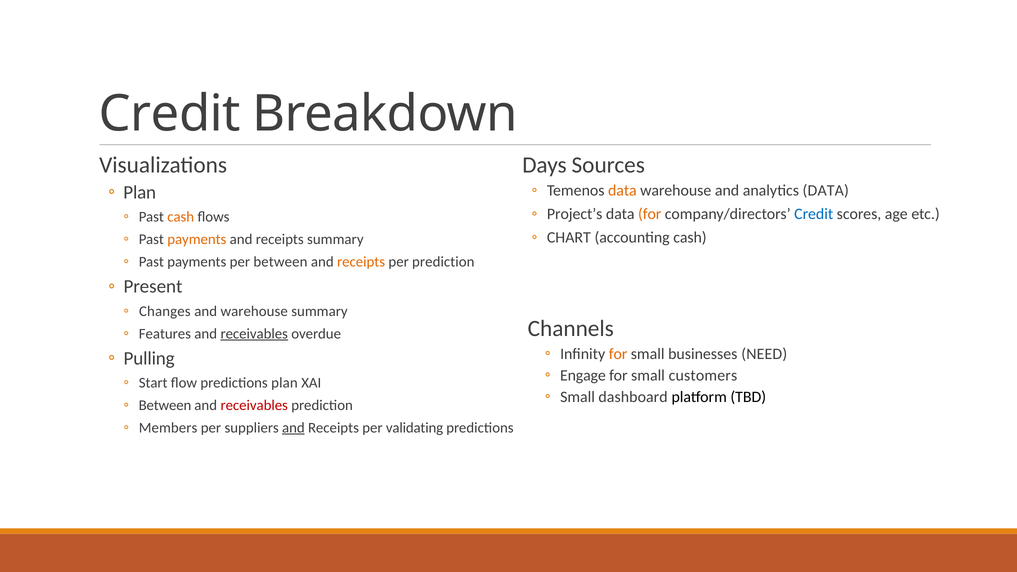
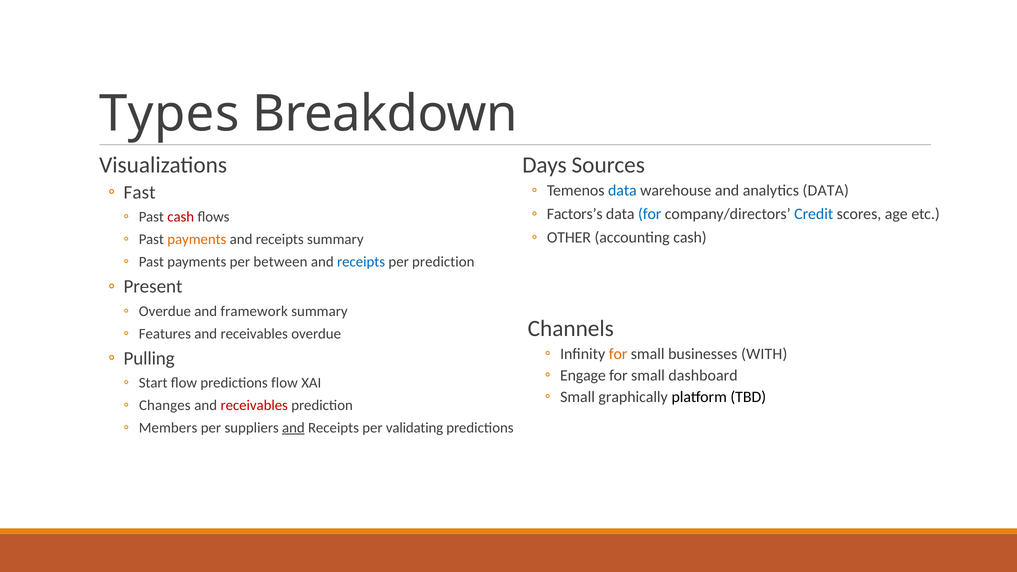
Credit: Credit -> Types (169, 114)
data colour: orange -> blue (622, 191)
Plan: Plan -> Fast (140, 192)
Project’s: Project’s -> Factors’s (575, 214)
for colour: orange -> blue (650, 214)
cash colour: orange -> red (181, 217)
CHART: CHART -> OTHER (569, 238)
receipts colour: orange -> blue (361, 262)
Changes: Changes -> Overdue (165, 311)
and warehouse: warehouse -> framework (254, 311)
receivables underline: present -> none (254, 334)
NEED: NEED -> WITH (764, 354)
customers: customers -> dashboard (703, 376)
predictions plan: plan -> flow (284, 383)
dashboard: dashboard -> graphically (633, 397)
Between: Between -> Changes (165, 405)
